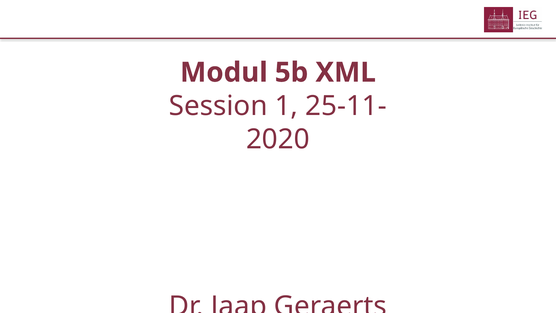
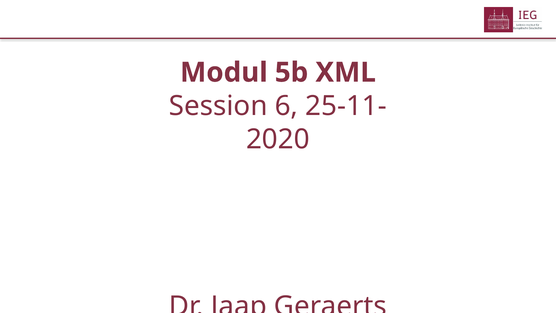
1: 1 -> 6 (286, 106)
